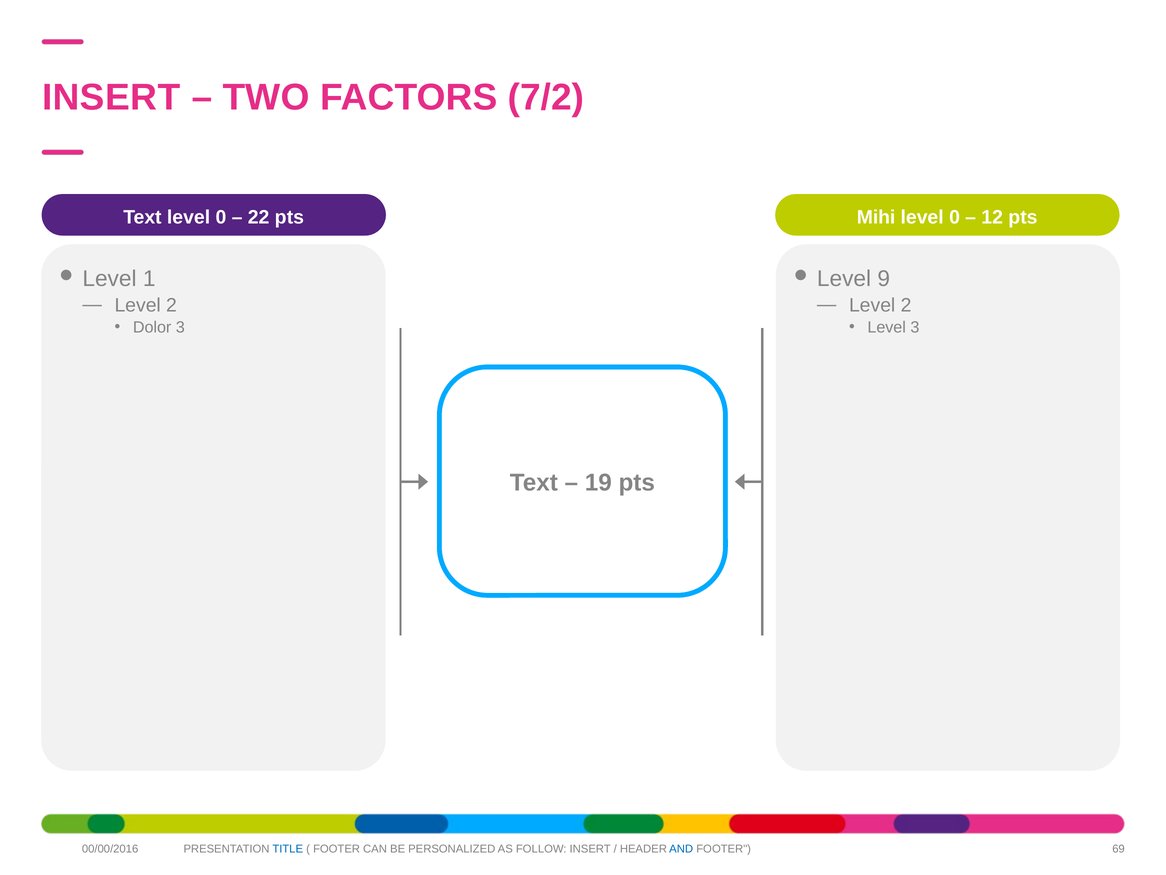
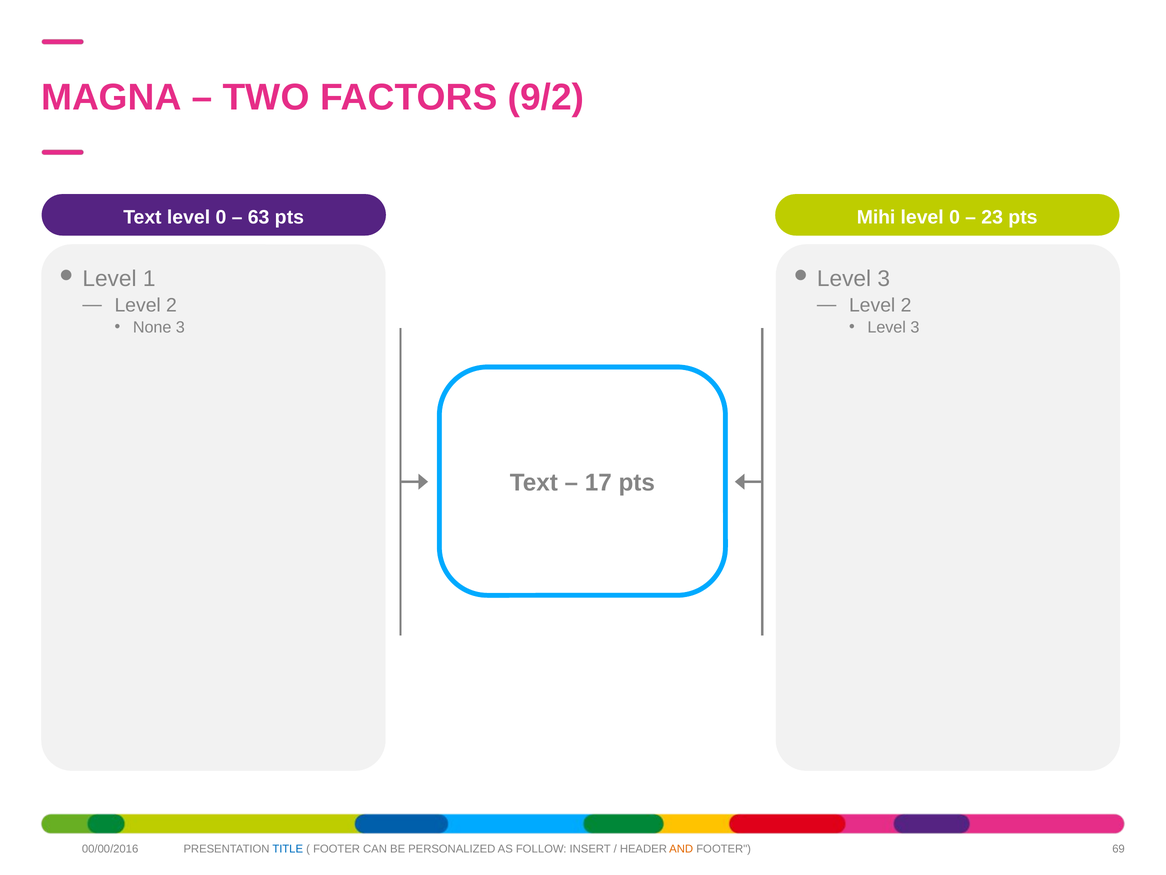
INSERT: INSERT -> MAGNA (111, 97)
7/2: 7/2 -> 9/2 (546, 97)
22: 22 -> 63 (259, 217)
12: 12 -> 23 (992, 217)
9: 9 -> 3 (884, 279)
Dolor: Dolor -> None (152, 327)
19: 19 -> 17 (598, 483)
AND colour: blue -> orange (681, 849)
